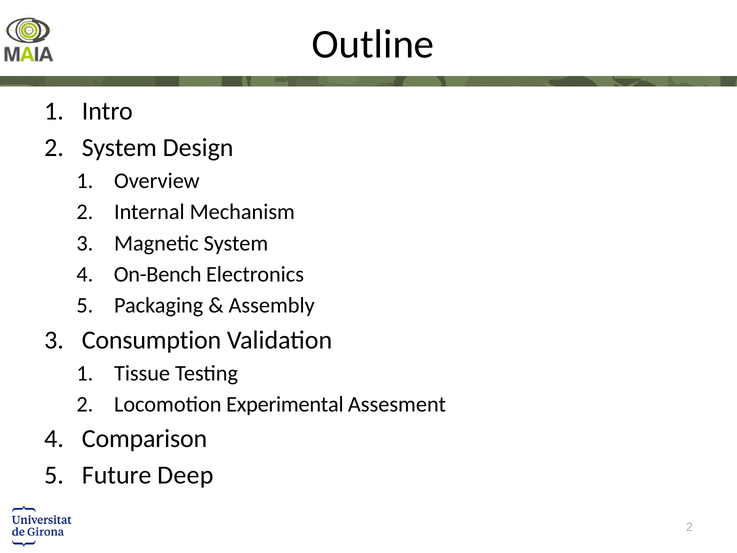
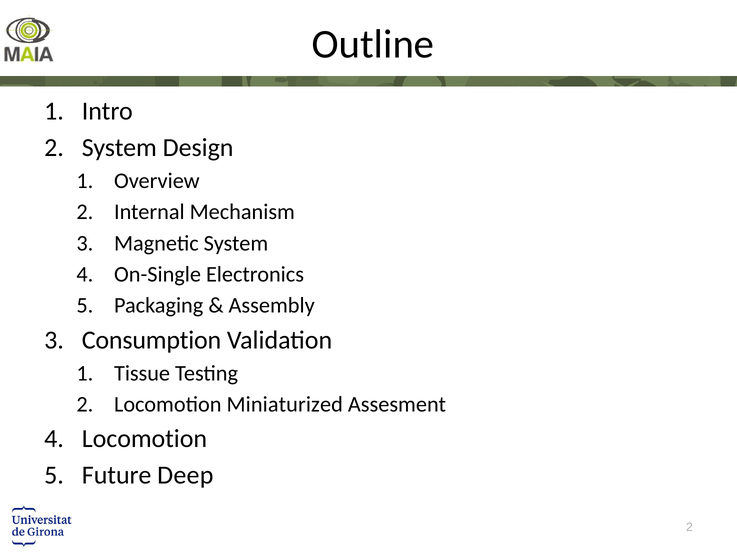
On-Bench: On-Bench -> On-Single (158, 274)
Experimental: Experimental -> Miniaturized (285, 404)
Comparison: Comparison -> Locomotion (144, 439)
